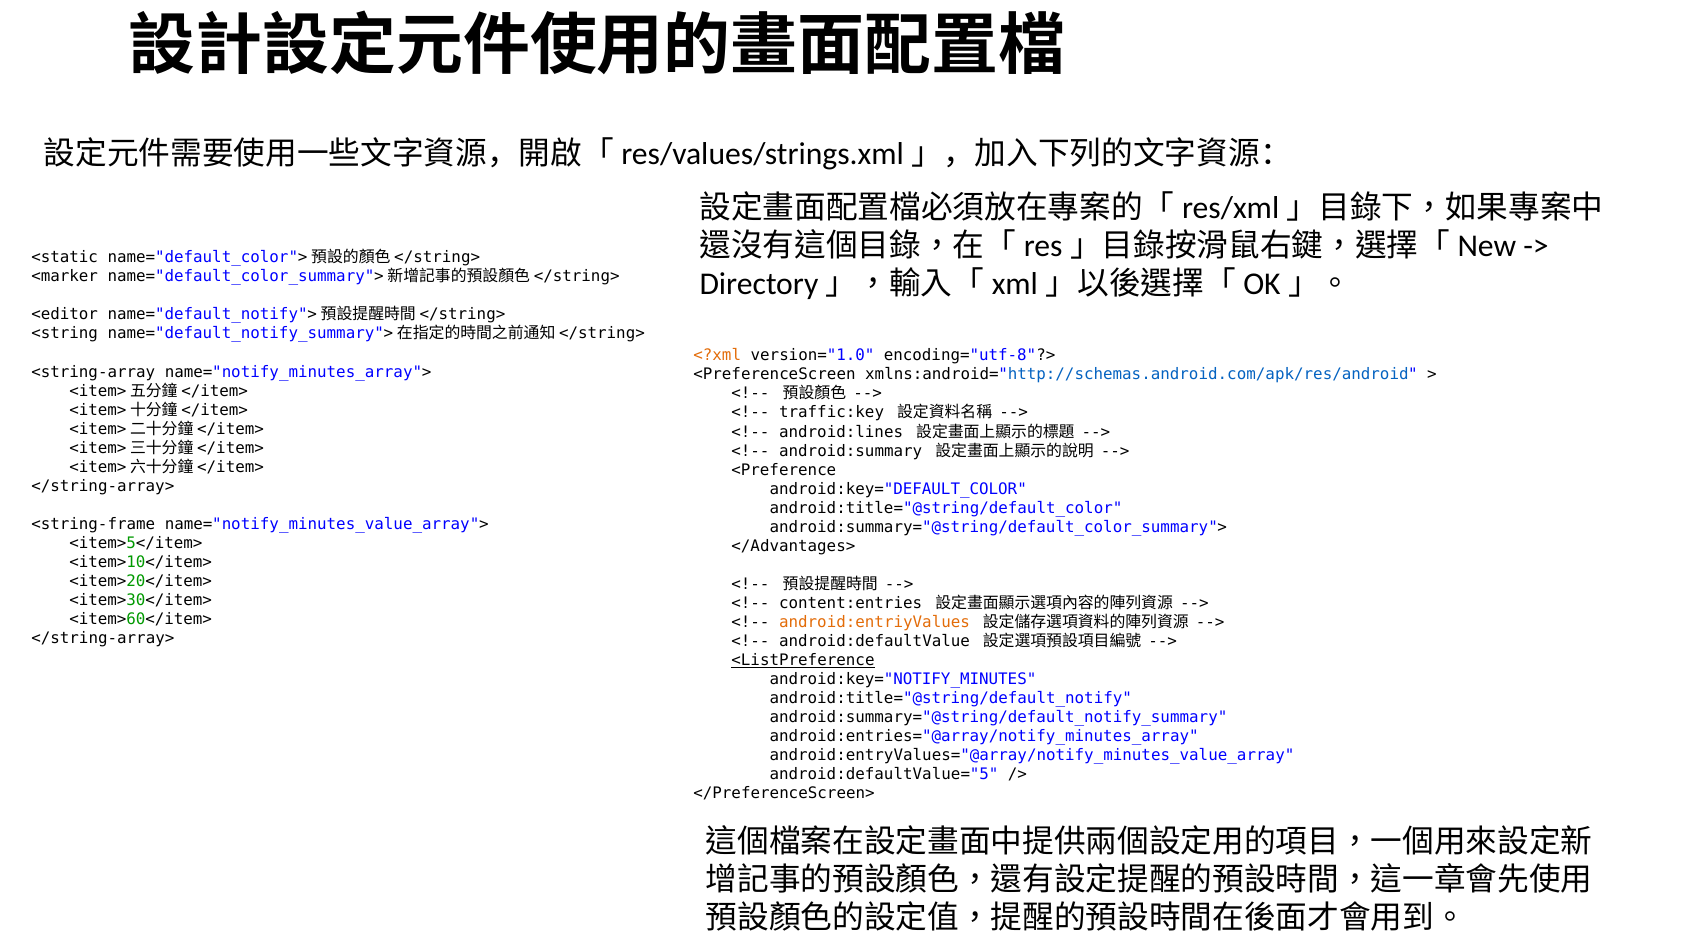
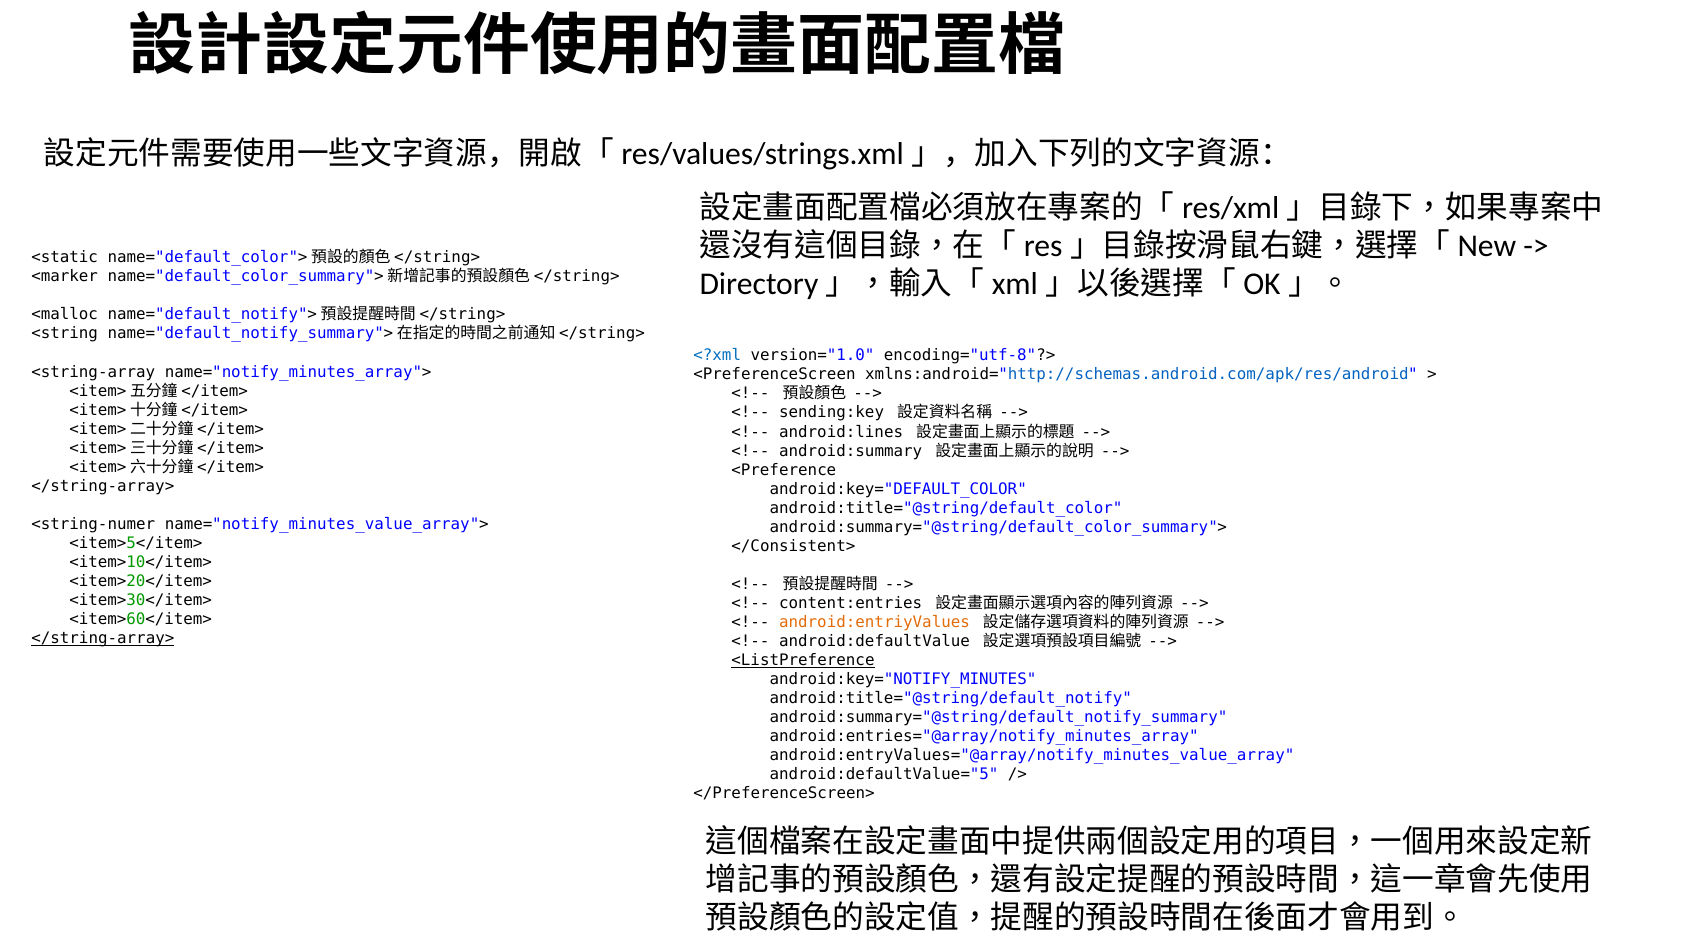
<editor: <editor -> <malloc (65, 315)
<?xml colour: orange -> blue (717, 356)
traffic:key: traffic:key -> sending:key (832, 413)
<string-frame: <string-frame -> <string-numer (93, 524)
</Advantages>: </Advantages> -> </Consistent> (793, 546)
</string-array> underline: none -> present (103, 639)
